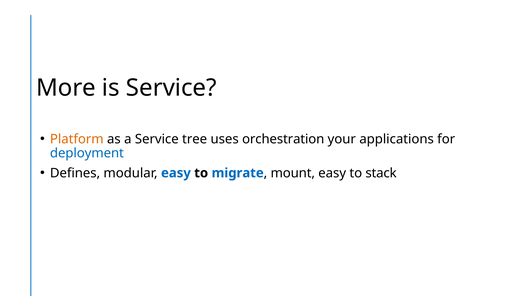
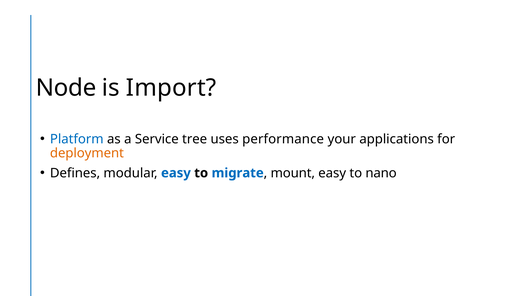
More: More -> Node (66, 88)
is Service: Service -> Import (171, 88)
Platform colour: orange -> blue (77, 139)
orchestration: orchestration -> performance (283, 139)
deployment colour: blue -> orange (87, 153)
stack: stack -> nano (381, 173)
